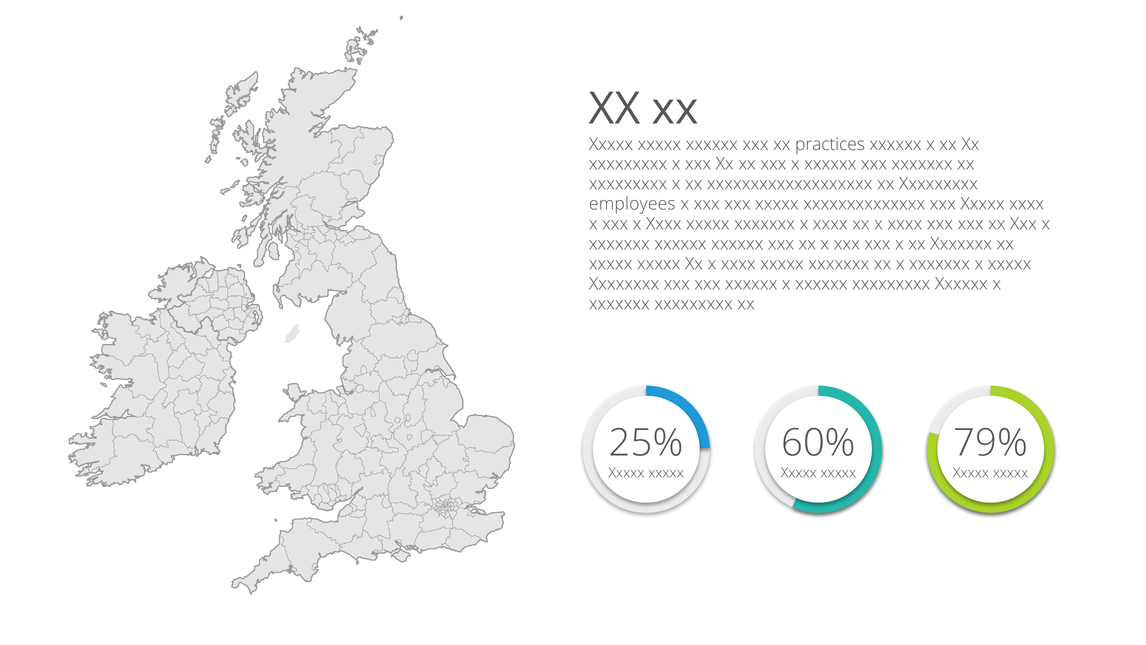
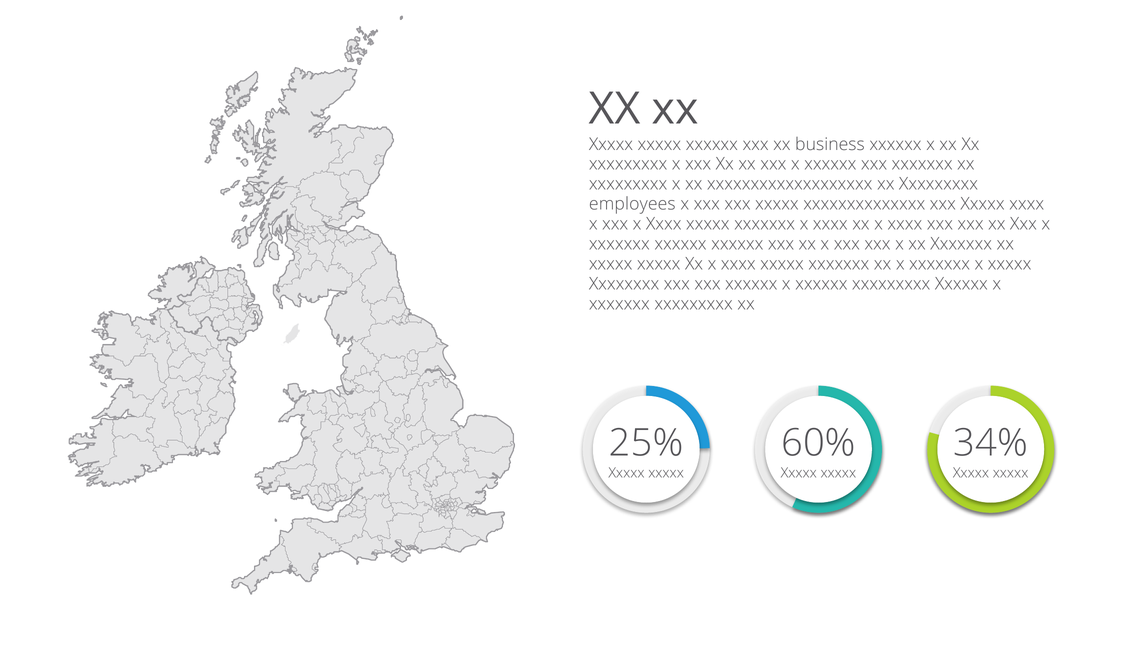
practices: practices -> business (830, 144)
79%: 79% -> 34% (991, 443)
